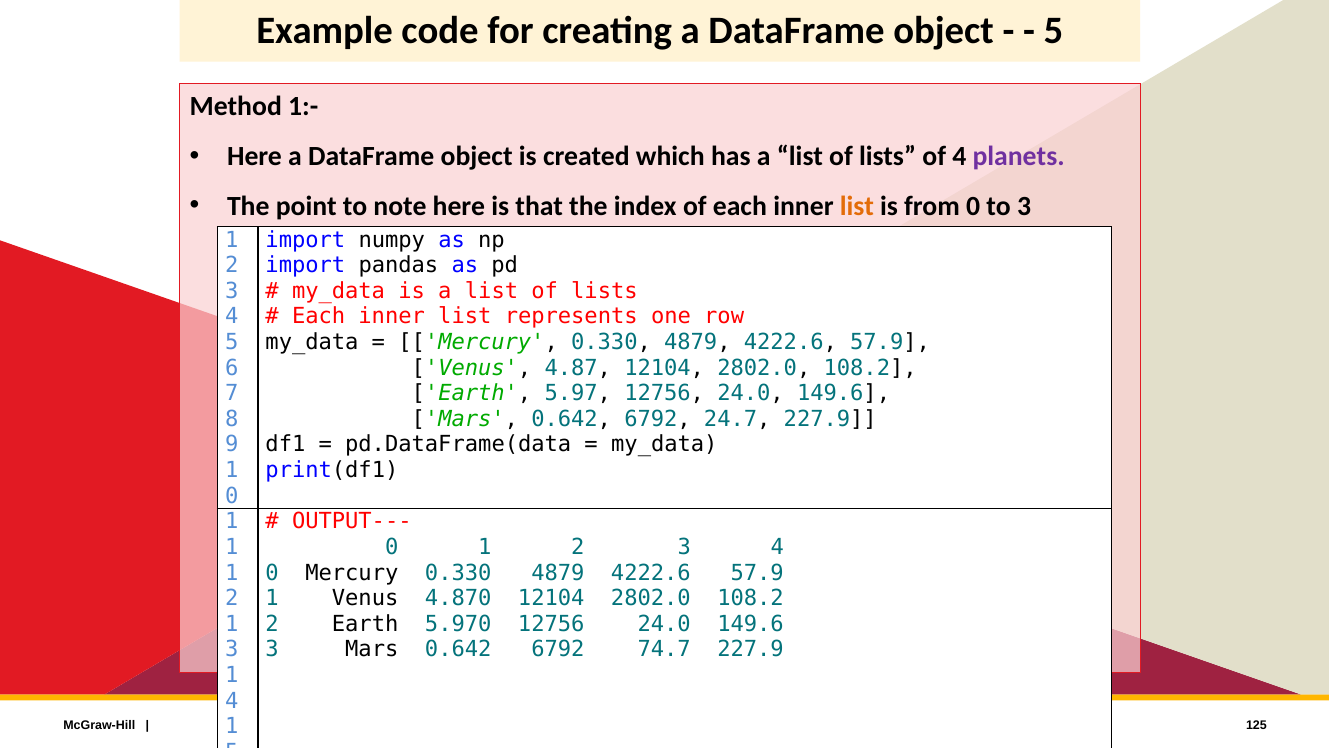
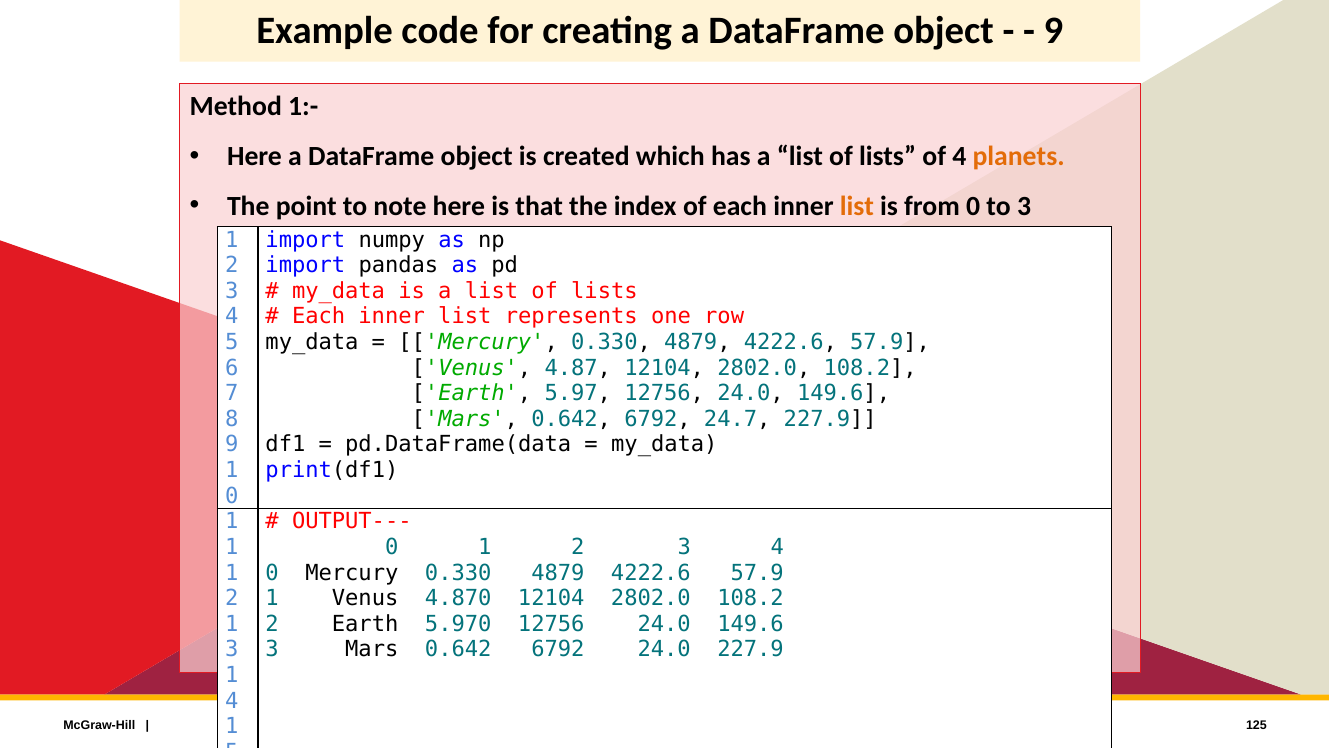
5: 5 -> 9 (1054, 31)
planets colour: purple -> orange (1019, 156)
6792 74.7: 74.7 -> 24.0 (664, 649)
